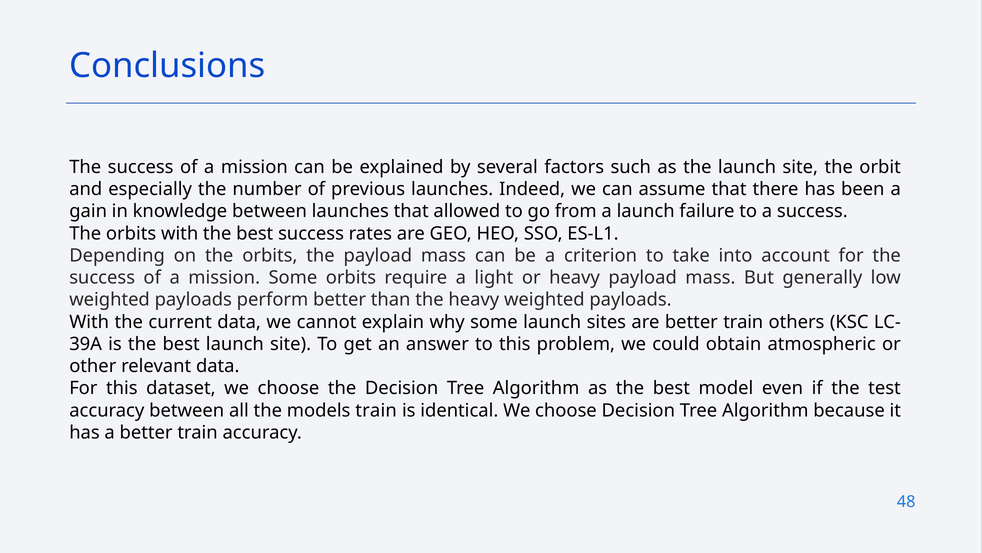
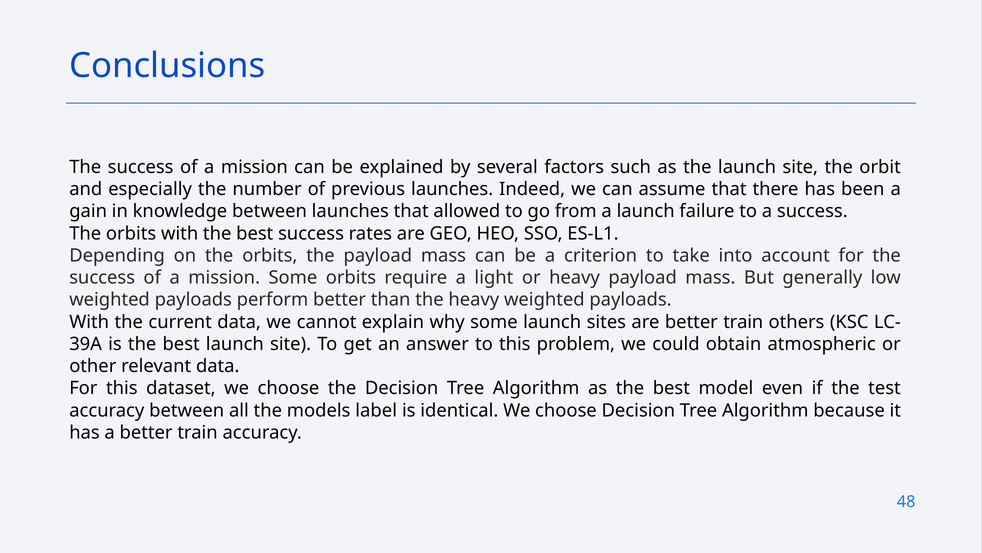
models train: train -> label (376, 410)
